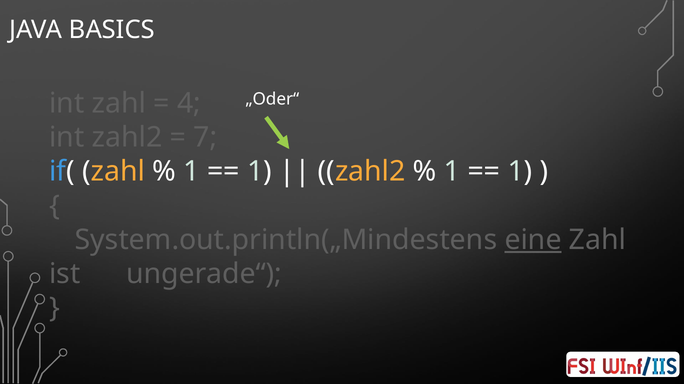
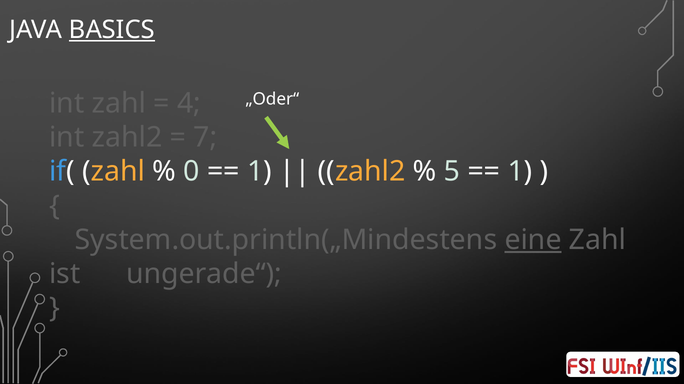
BASICS underline: none -> present (112, 30)
1: 1 -> 0 (192, 172)
1: 1 -> 5 (452, 172)
